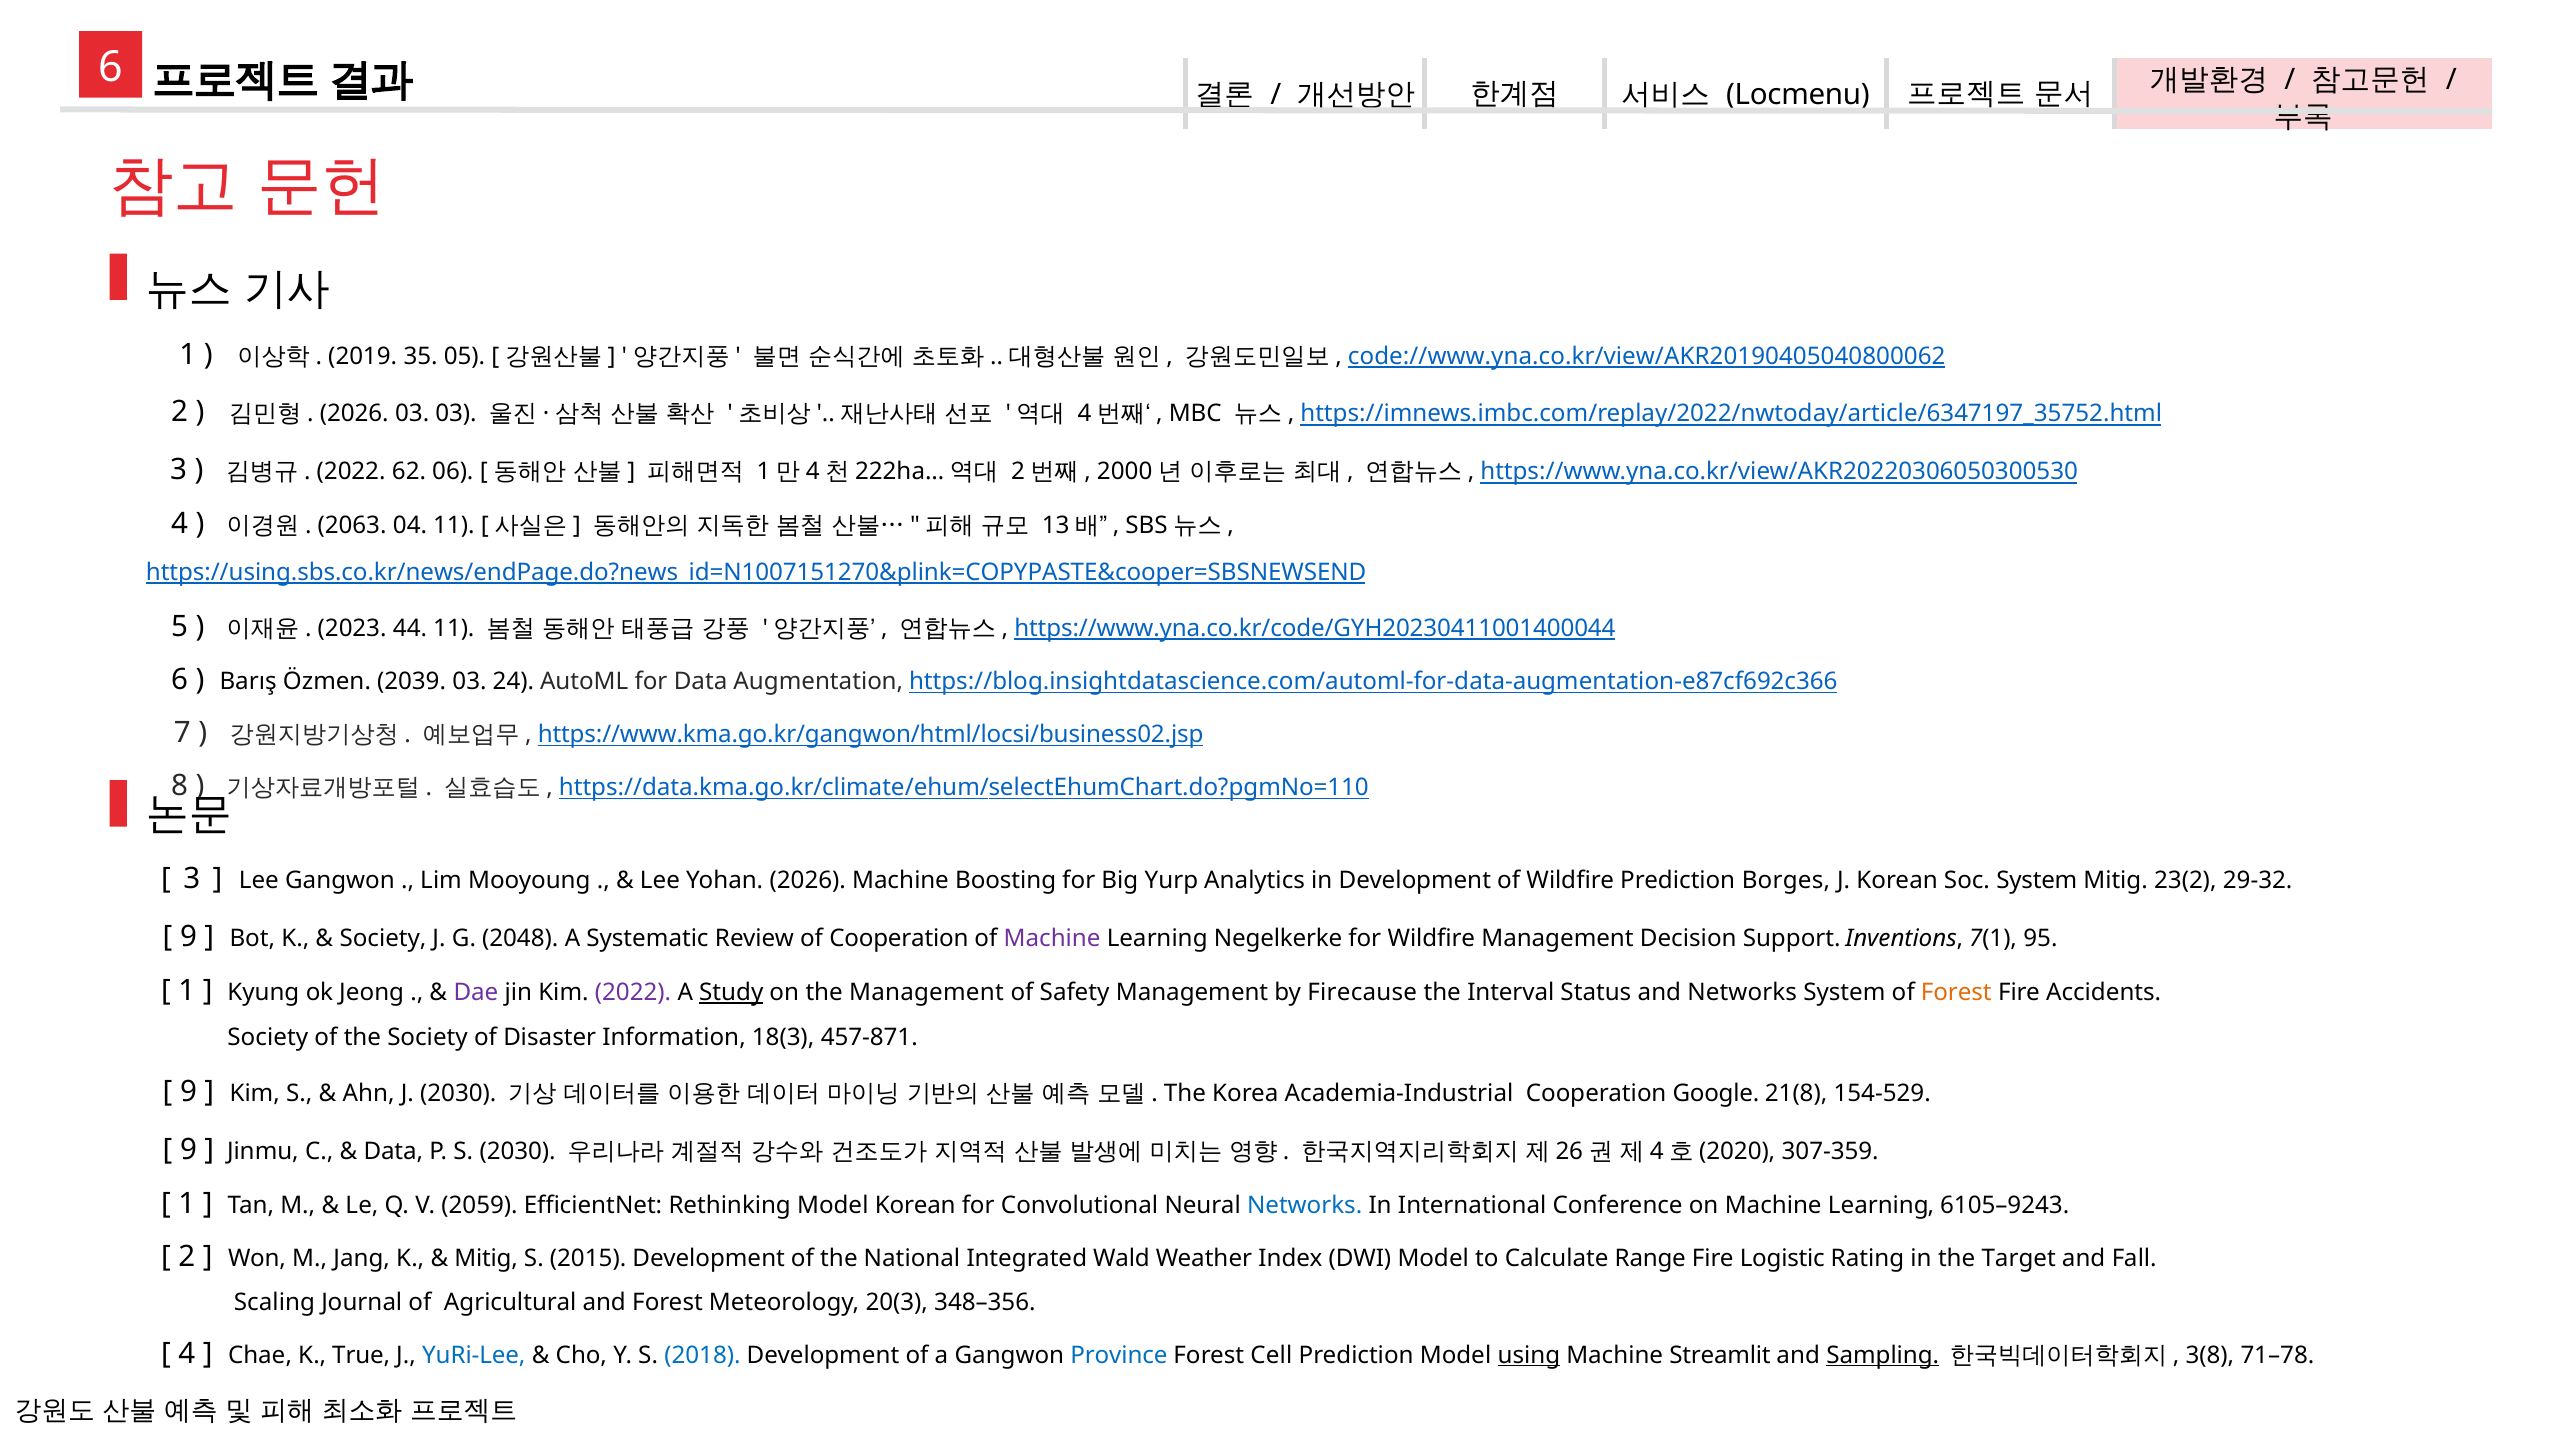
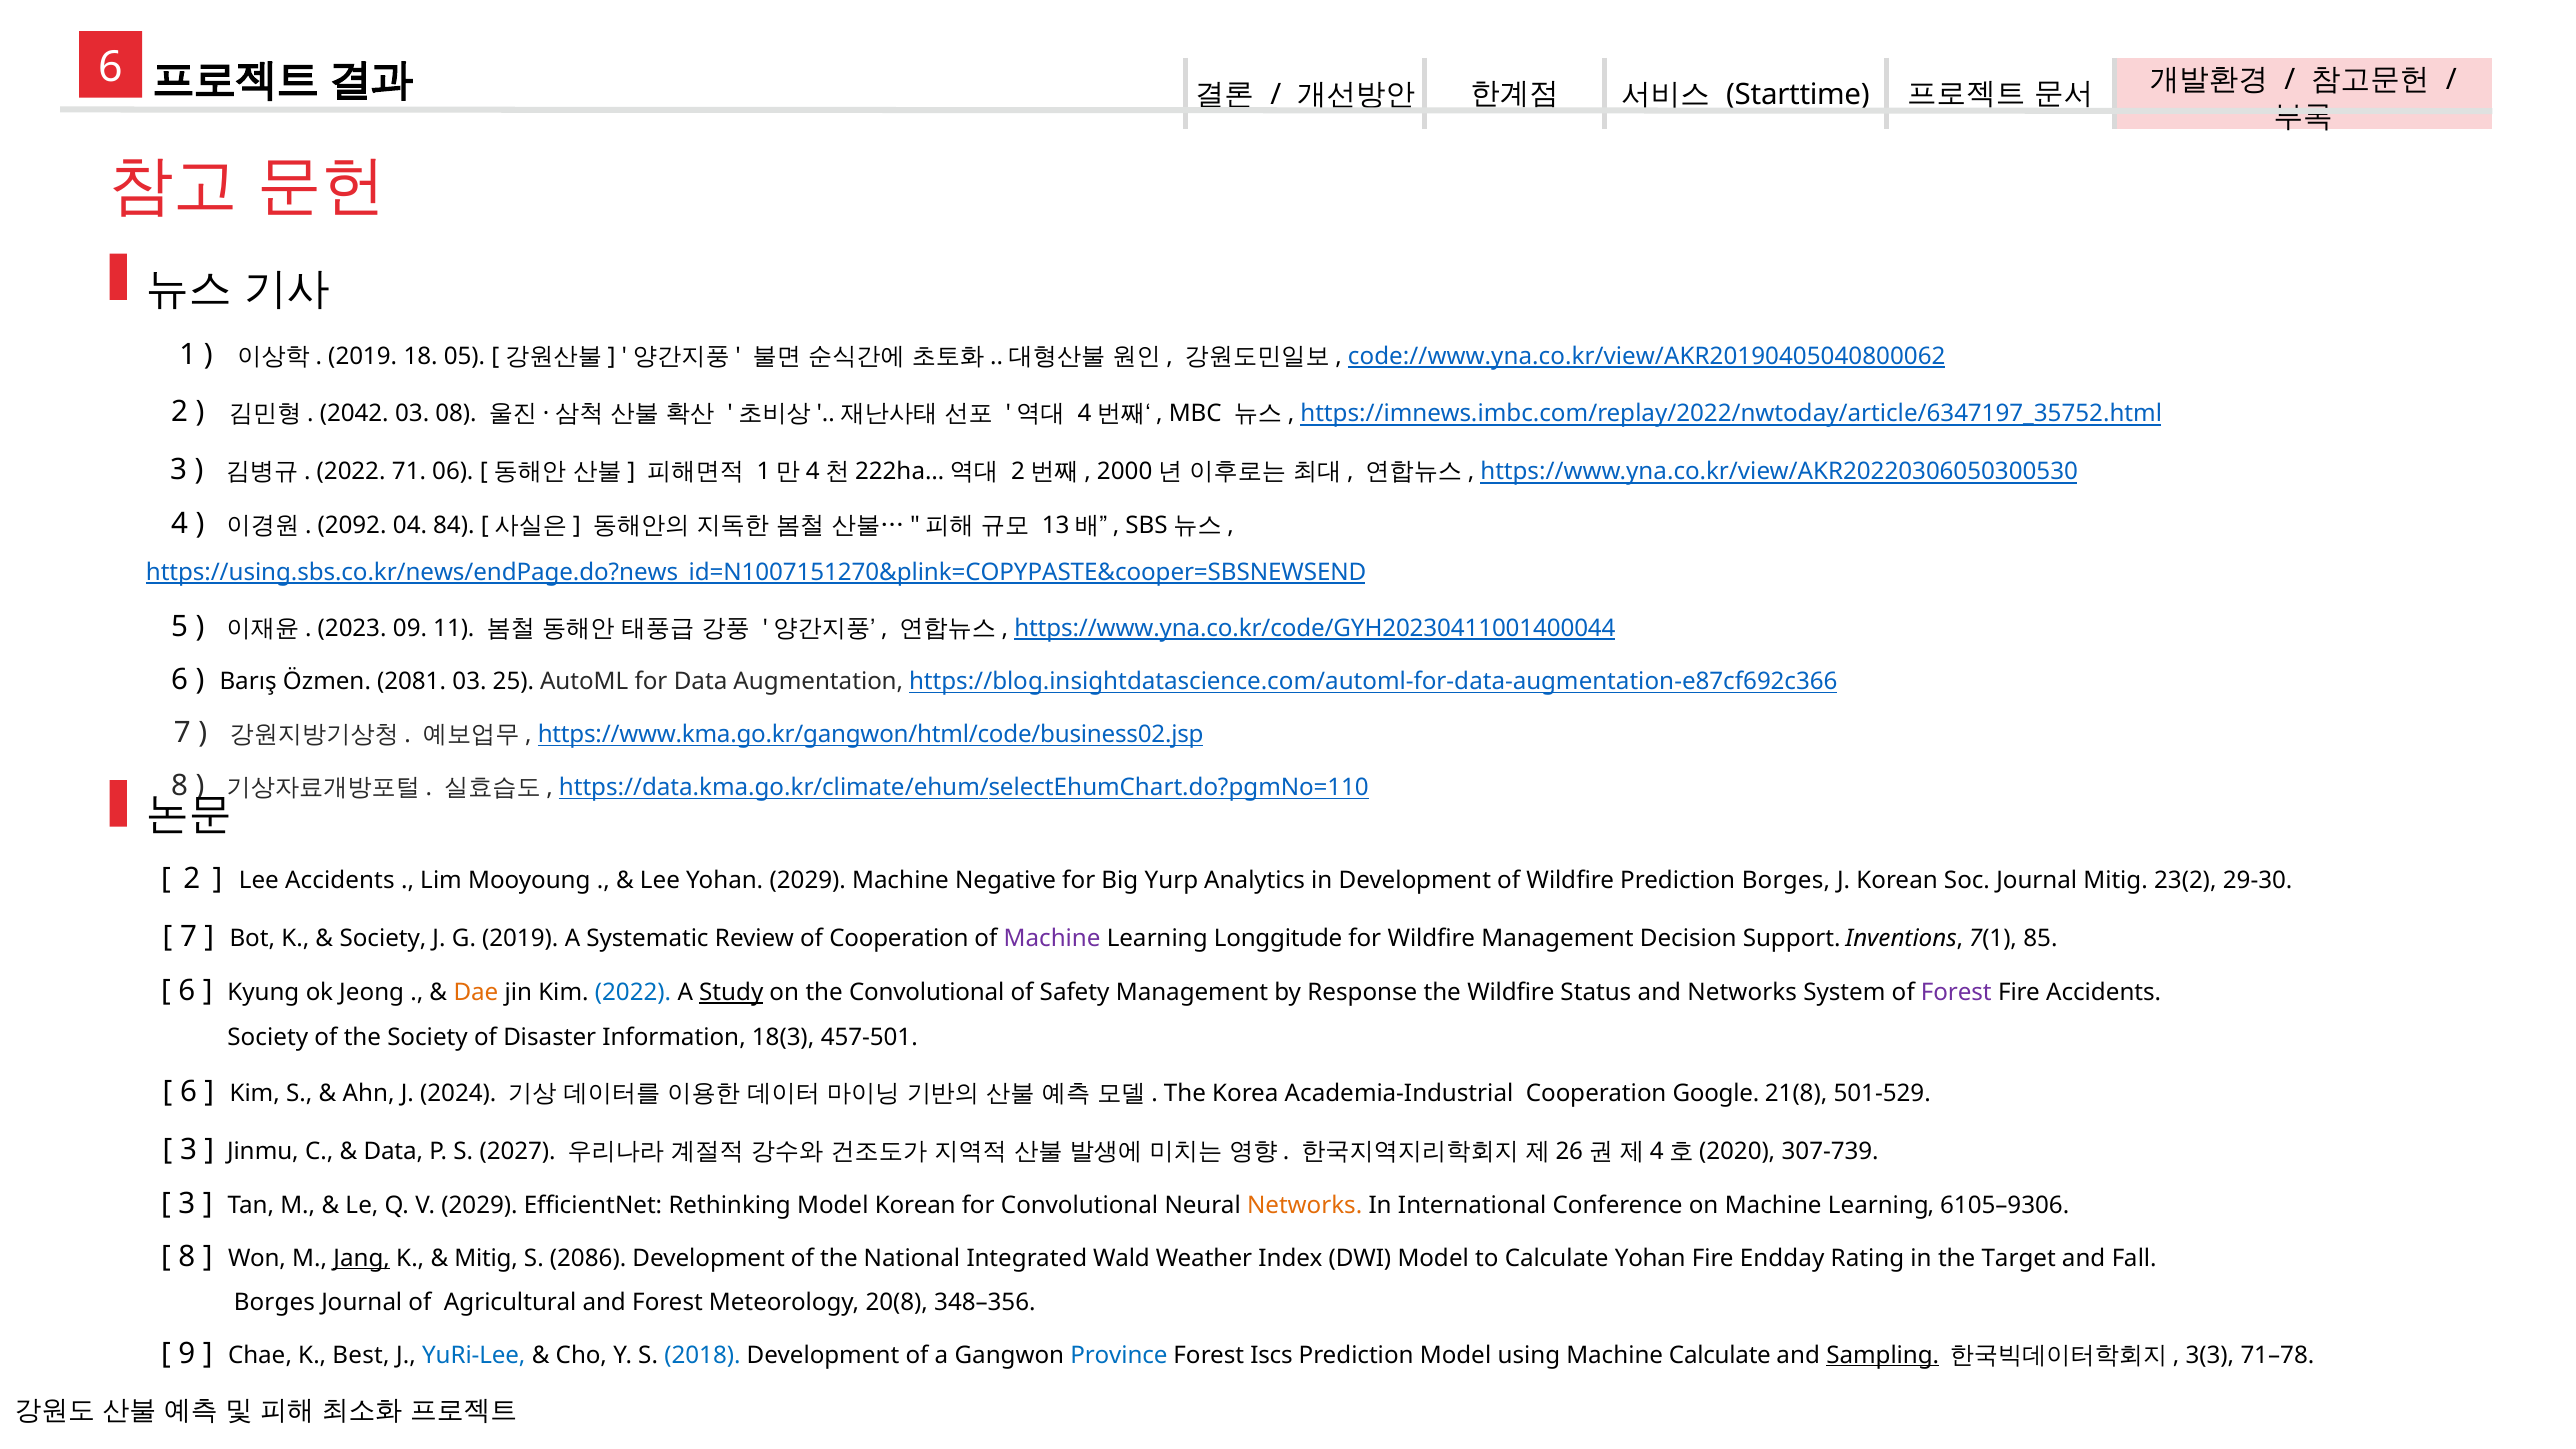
Locmenu: Locmenu -> Starttime (1798, 95)
35: 35 -> 18 (421, 356)
2026: 2026 -> 2042 (354, 414)
03 03: 03 -> 08 (456, 414)
62: 62 -> 71 (409, 472)
2063: 2063 -> 2092 (352, 526)
04 11: 11 -> 84 (454, 526)
44: 44 -> 09 (410, 628)
2039: 2039 -> 2081 (412, 681)
24: 24 -> 25 (513, 681)
https://www.kma.go.kr/gangwon/html/locsi/business02.jsp: https://www.kma.go.kr/gangwon/html/locsi/business02.jsp -> https://www.kma.go.kr/gangwon/html/code/business02.jsp (871, 734)
3: 3 -> 2 (192, 879)
Lee Gangwon: Gangwon -> Accidents (340, 881)
Yohan 2026: 2026 -> 2029 (808, 881)
Boosting: Boosting -> Negative (1006, 881)
Soc System: System -> Journal (2037, 881)
29-32: 29-32 -> 29-30 (2258, 881)
9: 9 -> 7 (189, 937)
G 2048: 2048 -> 2019 (520, 939)
Negelkerke: Negelkerke -> Longgitude (1278, 939)
95: 95 -> 85 (2040, 939)
1: 1 -> 6 (187, 991)
Dae colour: purple -> orange (476, 992)
2022 colour: purple -> blue (633, 992)
the Management: Management -> Convolutional (927, 992)
Firecause: Firecause -> Response (1362, 992)
the Interval: Interval -> Wildfire (1511, 992)
Forest colour: orange -> purple (1956, 992)
457-871: 457-871 -> 457-501 (869, 1037)
9: 9 -> 6 (189, 1092)
J 2030: 2030 -> 2024 (458, 1093)
154-529: 154-529 -> 501-529 (1882, 1093)
9: 9 -> 3 (189, 1150)
S 2030: 2030 -> 2027 (518, 1151)
307-359: 307-359 -> 307-739 (1830, 1151)
1: 1 -> 3 (187, 1203)
V 2059: 2059 -> 2029 (479, 1205)
Networks colour: blue -> orange (1305, 1205)
6105–9243: 6105–9243 -> 6105–9306 (2005, 1205)
2: 2 -> 8 (187, 1257)
Jang underline: none -> present (362, 1258)
2015: 2015 -> 2086 (588, 1258)
Calculate Range: Range -> Yohan (1650, 1258)
Logistic: Logistic -> Endday (1782, 1258)
Scaling: Scaling -> Borges (274, 1303)
20(3: 20(3 -> 20(8 (897, 1303)
4: 4 -> 9 (187, 1353)
True: True -> Best (361, 1355)
Cell: Cell -> Iscs (1272, 1355)
using underline: present -> none (1529, 1355)
Machine Streamlit: Streamlit -> Calculate (1720, 1355)
3(8: 3(8 -> 3(3 (2210, 1355)
